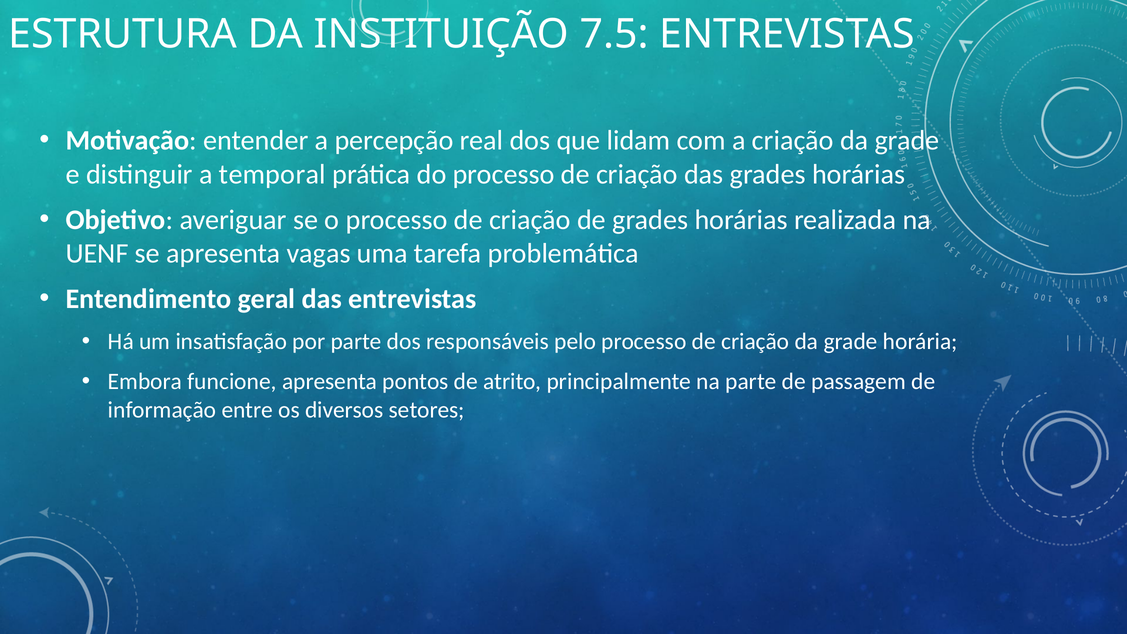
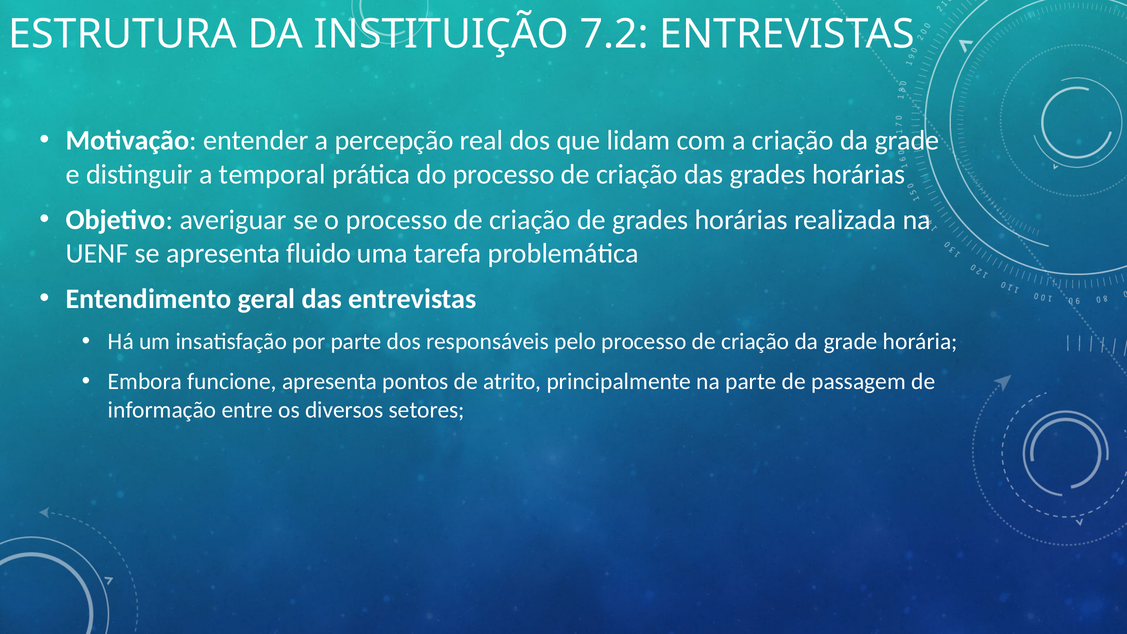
7.5: 7.5 -> 7.2 (614, 34)
vagas: vagas -> fluido (319, 254)
